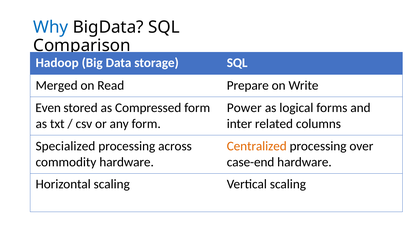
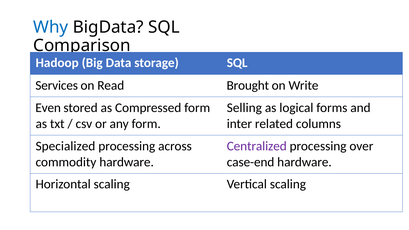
Merged: Merged -> Services (57, 85)
Prepare: Prepare -> Brought (248, 85)
Power: Power -> Selling (244, 108)
Centralized colour: orange -> purple (257, 146)
